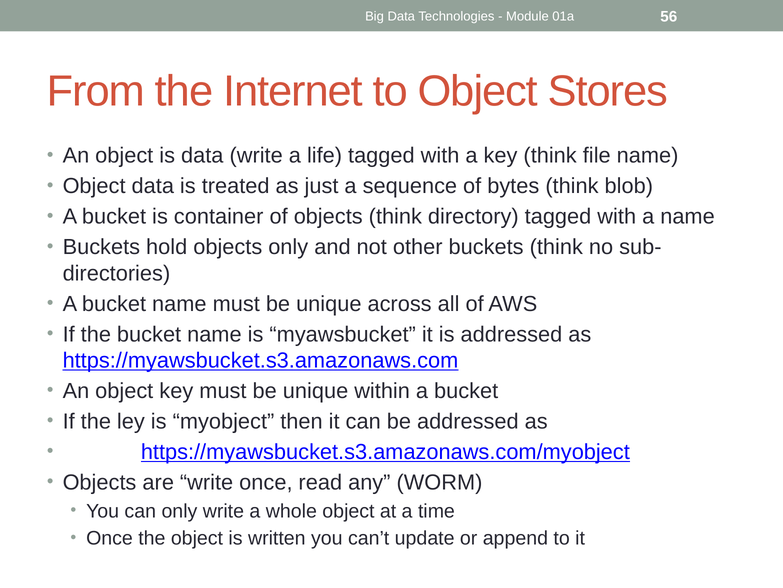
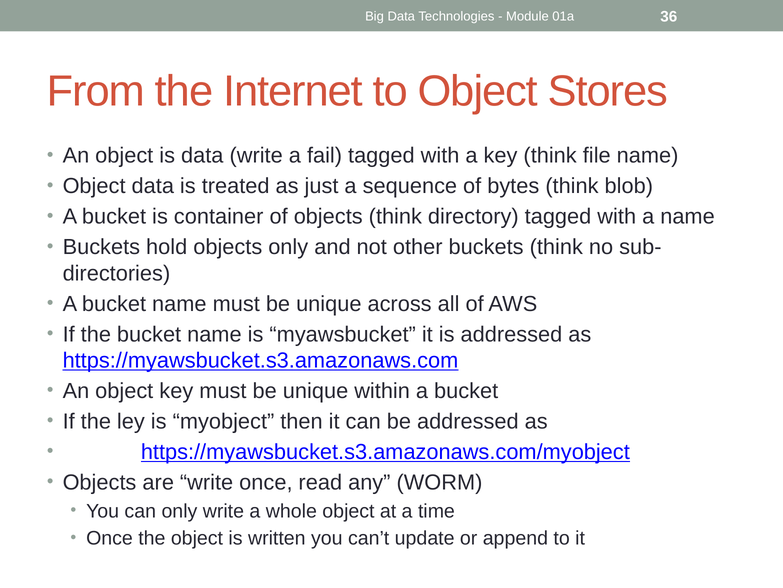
56: 56 -> 36 (669, 17)
life: life -> fail (325, 156)
